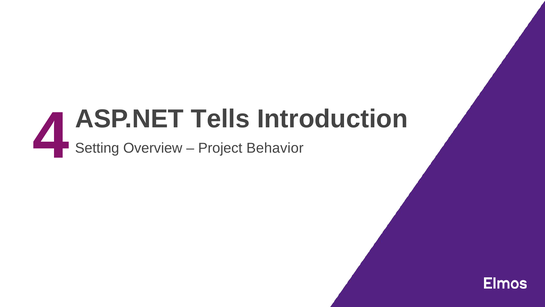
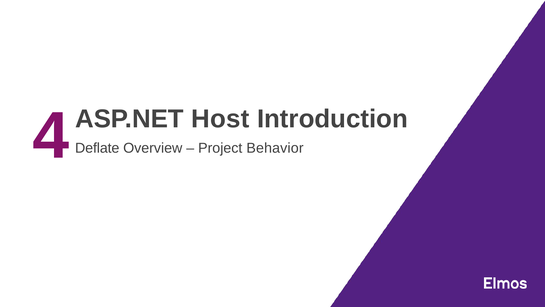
Tells: Tells -> Host (220, 119)
Setting: Setting -> Deflate (97, 148)
